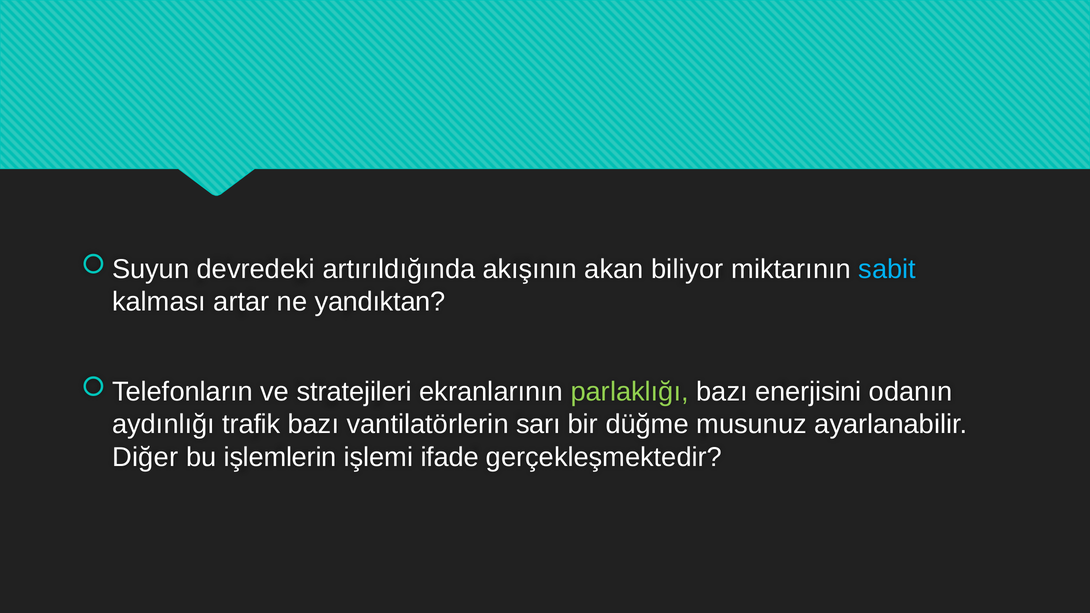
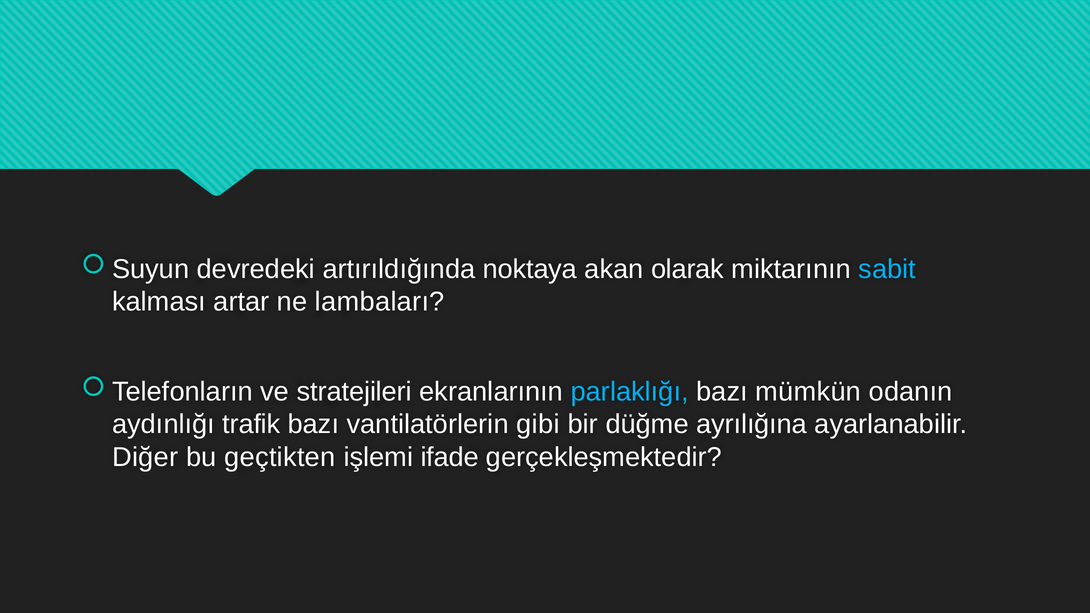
akışının: akışının -> noktaya (530, 269)
biliyor: biliyor -> olarak (688, 269)
yandıktan: yandıktan -> lambaları (380, 302)
parlaklığı colour: light green -> light blue (630, 392)
enerjisini: enerjisini -> mümkün (808, 392)
sarı: sarı -> gibi (538, 424)
musunuz: musunuz -> ayrılığına (752, 424)
işlemlerin: işlemlerin -> geçtikten (280, 457)
